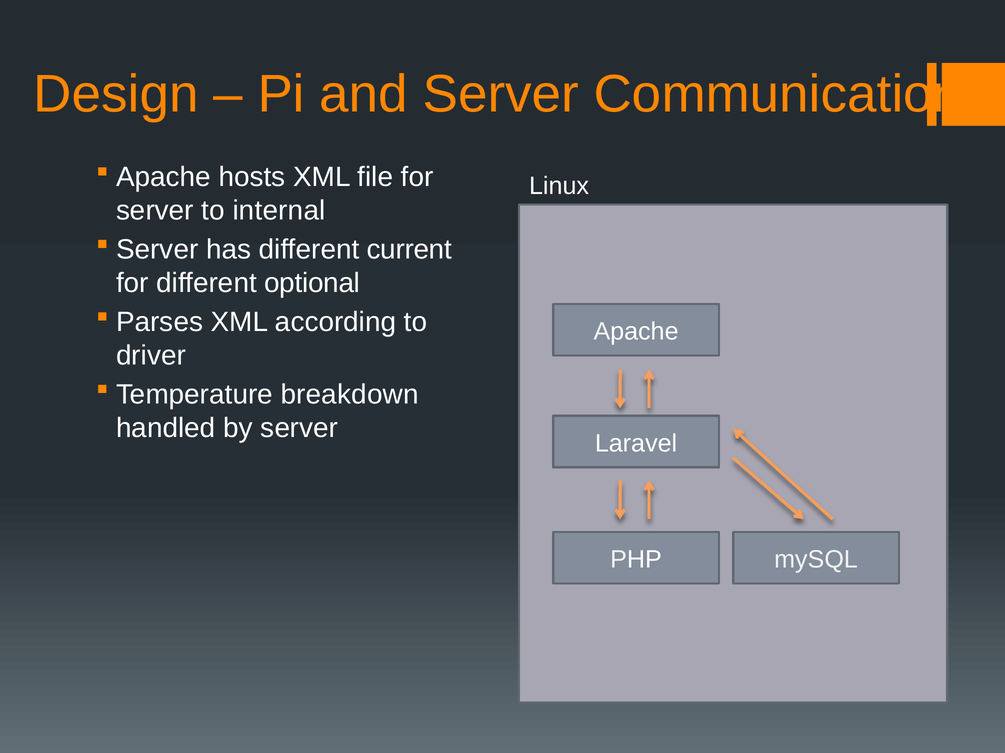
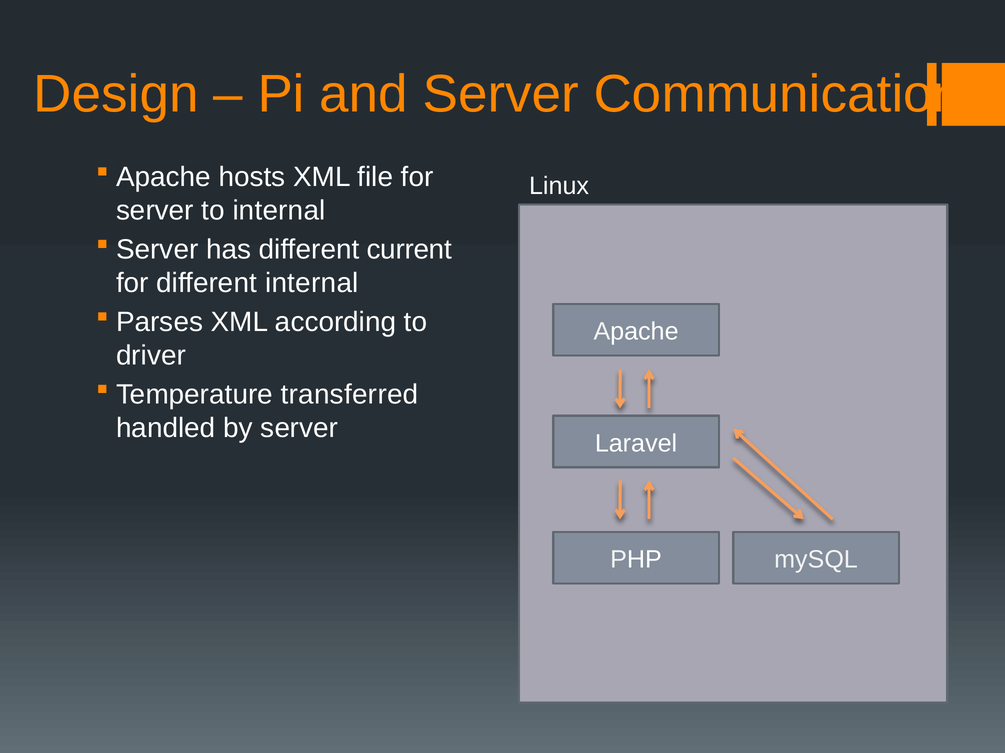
different optional: optional -> internal (312, 283)
breakdown: breakdown -> transferred (350, 395)
